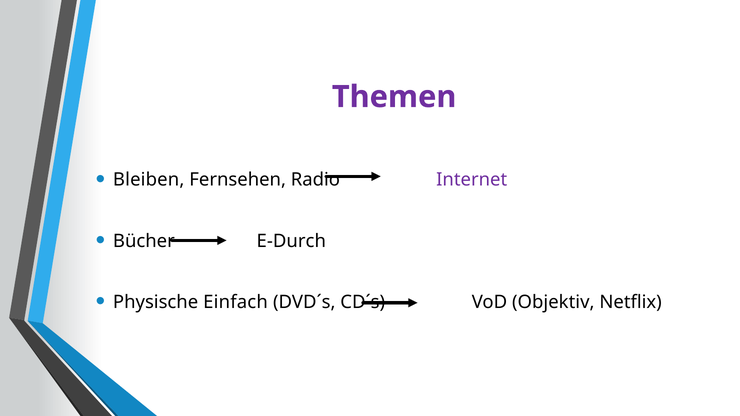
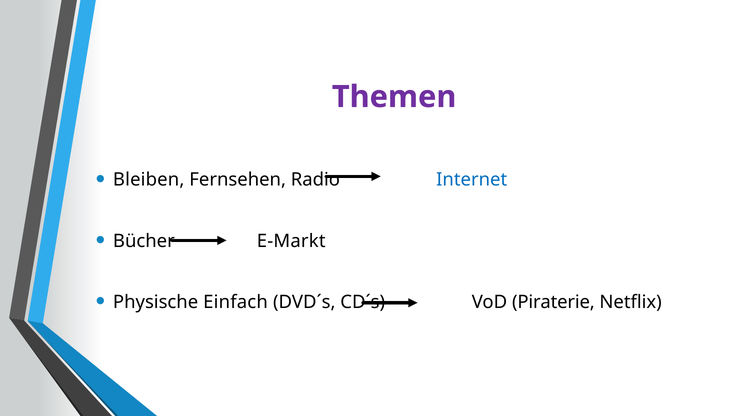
Internet colour: purple -> blue (472, 180)
E-Durch: E-Durch -> E-Markt (291, 241)
Objektiv: Objektiv -> Piraterie (553, 302)
